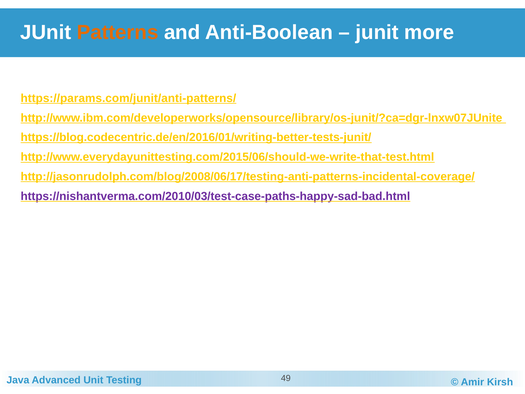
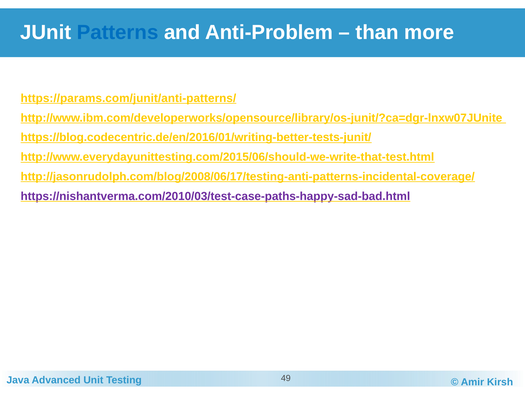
Patterns colour: orange -> blue (118, 32)
Anti-Boolean: Anti-Boolean -> Anti-Problem (269, 32)
junit: junit -> than (377, 32)
